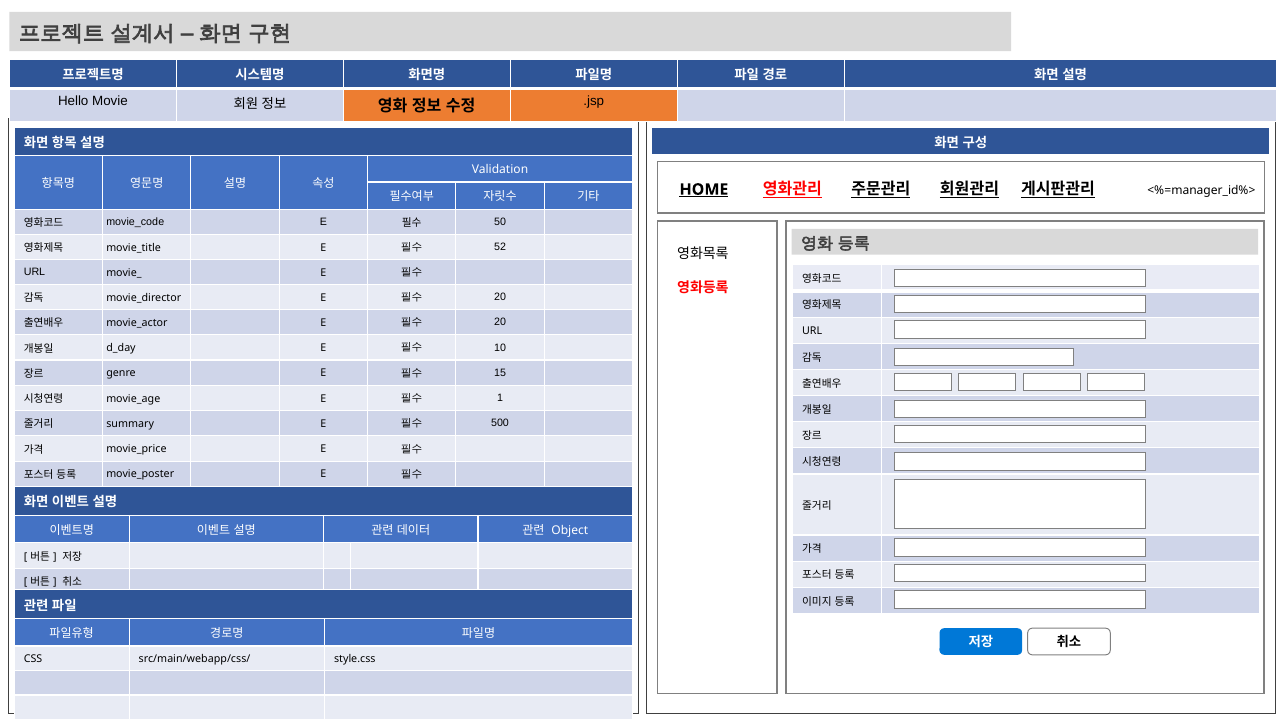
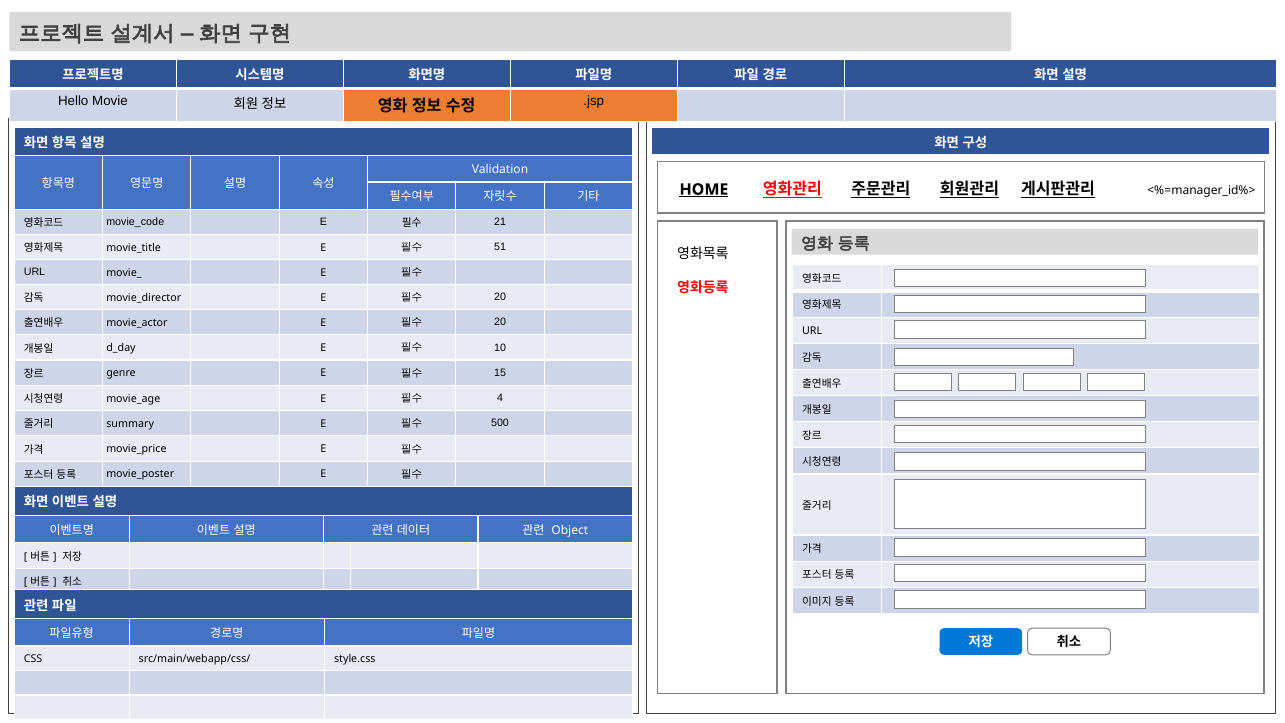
50: 50 -> 21 (500, 222)
52: 52 -> 51 (500, 247)
1: 1 -> 4 (500, 398)
